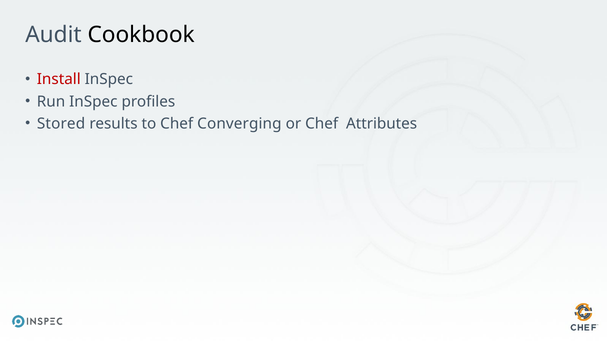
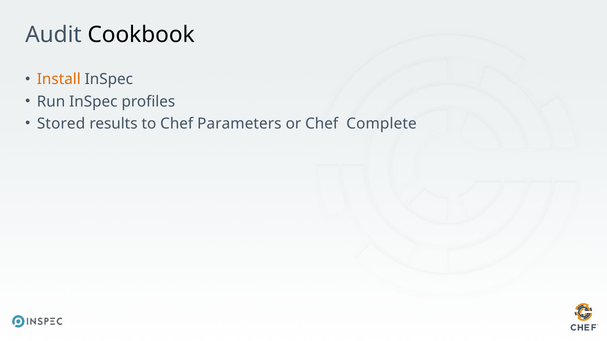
Install colour: red -> orange (59, 80)
Converging: Converging -> Parameters (239, 124)
Attributes: Attributes -> Complete (382, 124)
